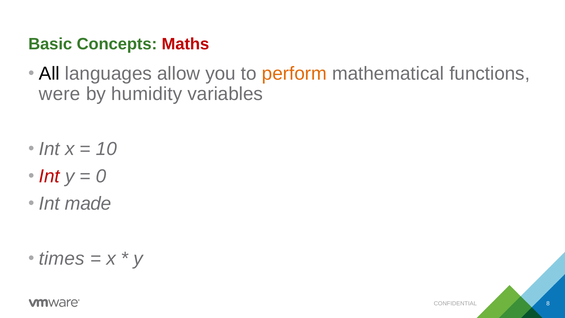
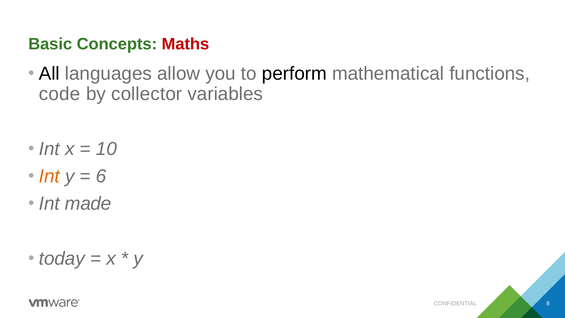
perform colour: orange -> black (294, 74)
were: were -> code (60, 94)
humidity: humidity -> collector (147, 94)
Int colour: red -> orange (49, 176)
0: 0 -> 6 (101, 176)
times: times -> today (62, 258)
